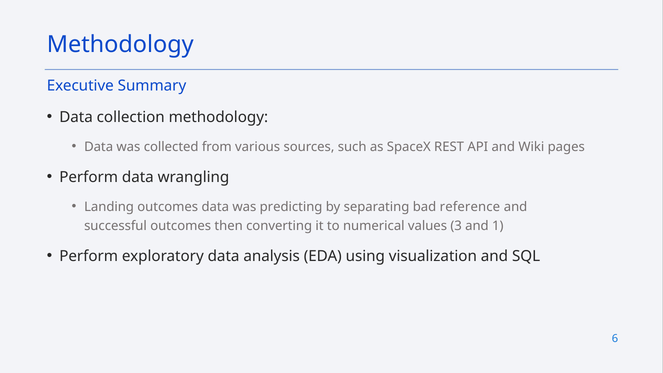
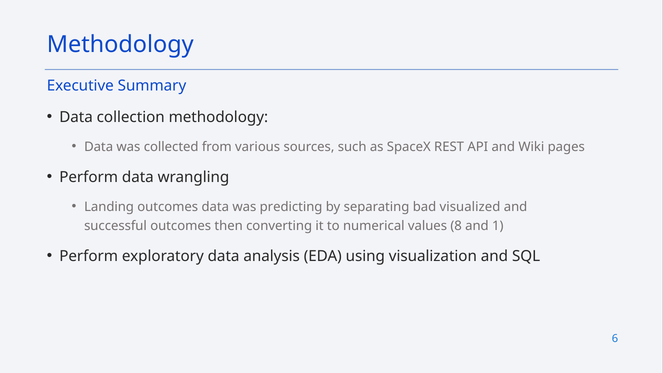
reference: reference -> visualized (470, 207)
3: 3 -> 8 (456, 226)
